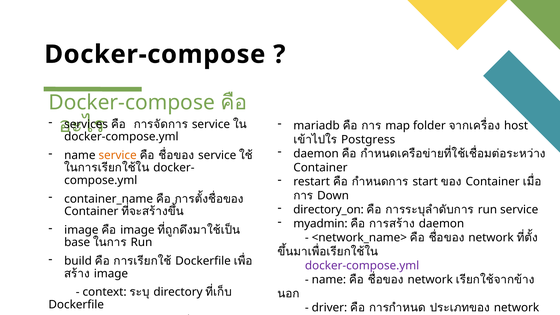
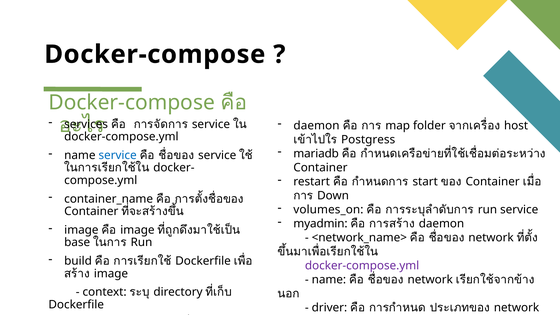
mariadb: mariadb -> daemon (316, 126)
daemon: daemon -> mariadb (316, 154)
service colour: orange -> blue (118, 155)
directory_on: directory_on -> volumes_on (328, 210)
